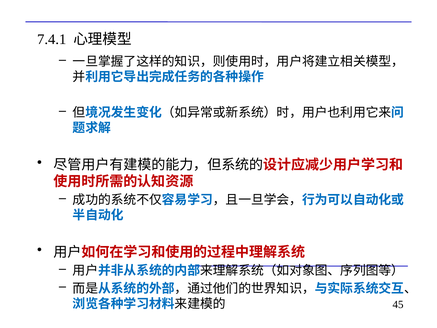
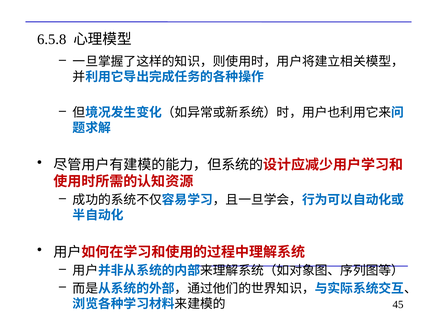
7.4.1: 7.4.1 -> 6.5.8 (52, 39)
